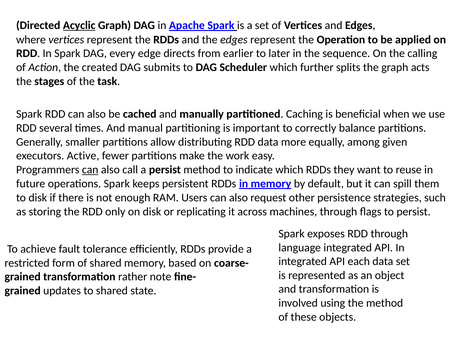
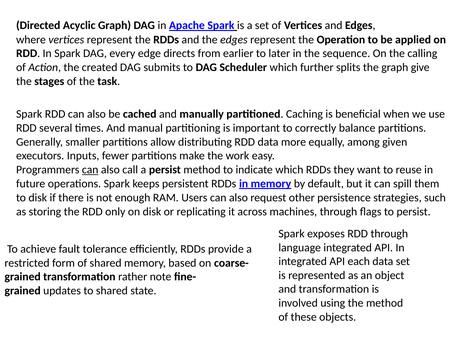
Acyclic underline: present -> none (79, 25)
acts: acts -> give (420, 67)
Active: Active -> Inputs (83, 156)
